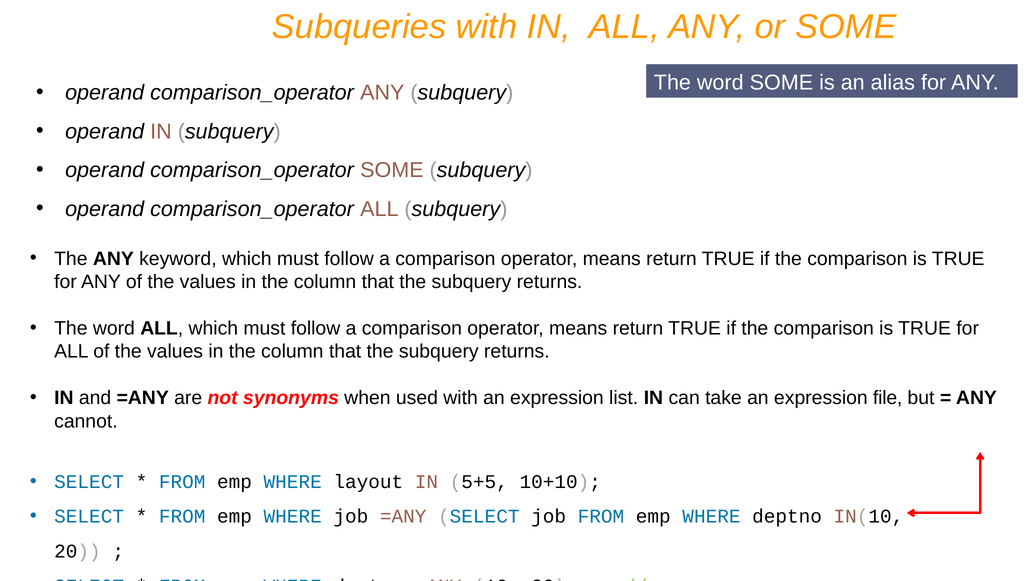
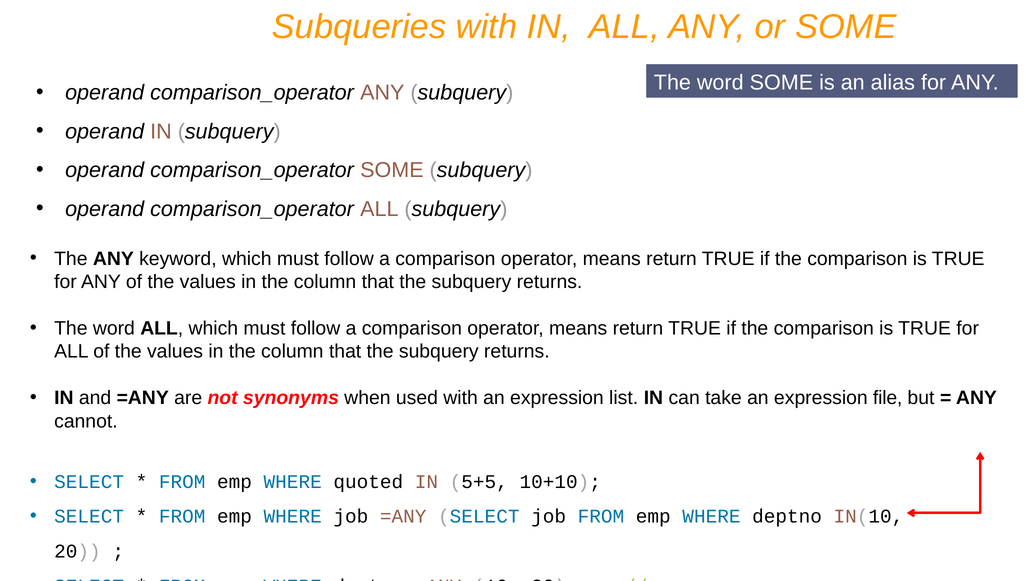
layout: layout -> quoted (368, 482)
